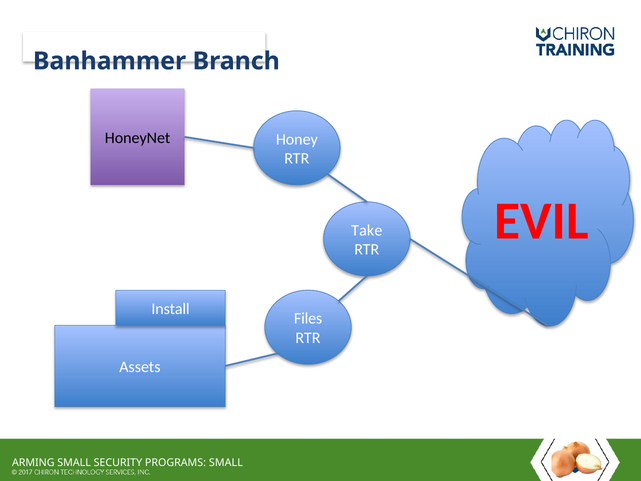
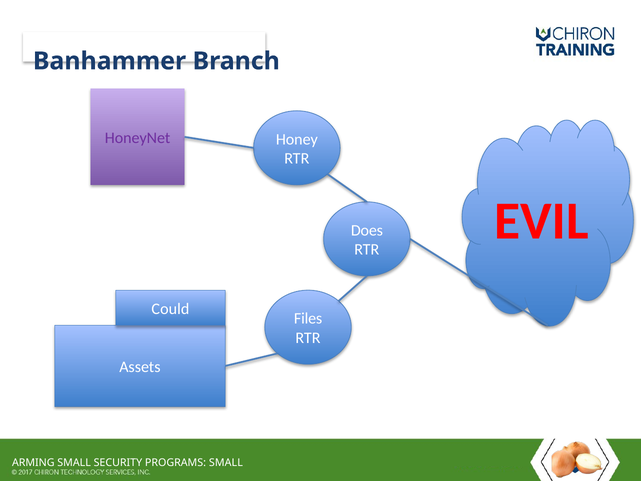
HoneyNet colour: black -> purple (138, 138)
Take: Take -> Does (367, 230)
Install: Install -> Could (170, 309)
